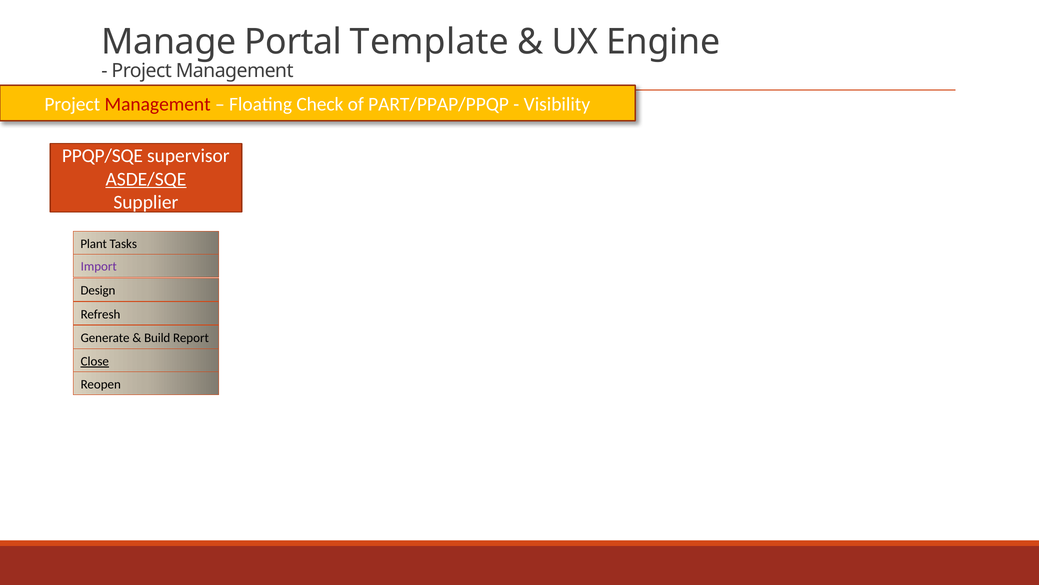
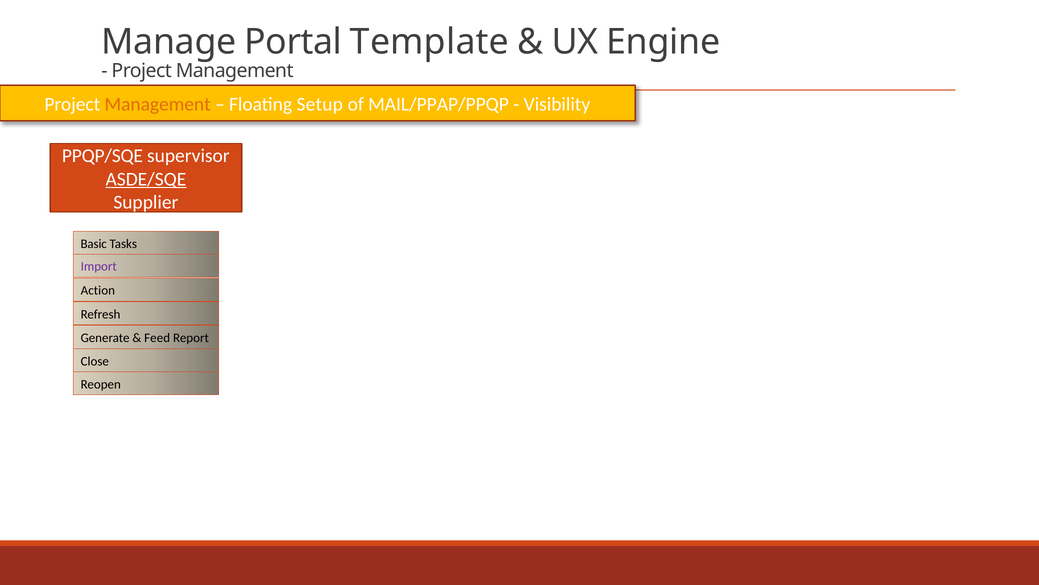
Management colour: red -> orange (158, 104)
Check: Check -> Setup (320, 104)
PART/PPAP/PPQP: PART/PPAP/PPQP -> MAIL/PPAP/PPQP (439, 104)
Plant: Plant -> Basic (94, 244)
Design: Design -> Action (98, 290)
Build: Build -> Feed (157, 338)
Close underline: present -> none (95, 361)
